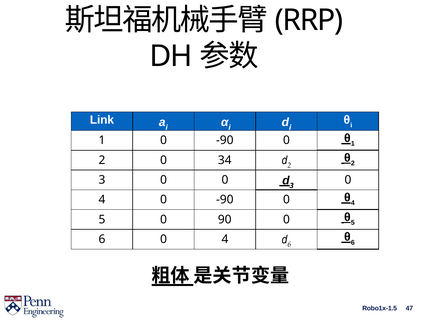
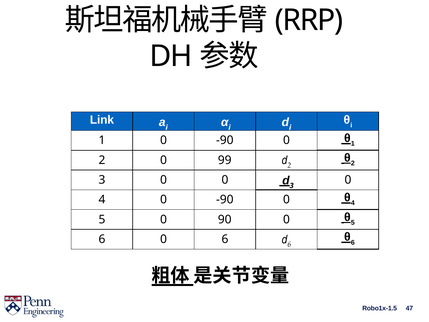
34: 34 -> 99 (225, 160)
6 0 4: 4 -> 6 (225, 239)
